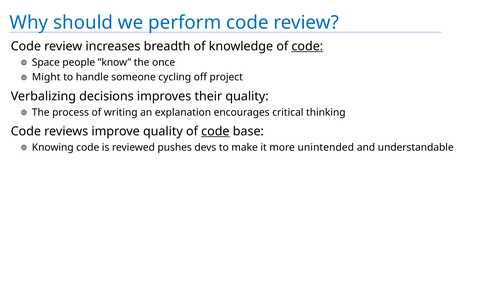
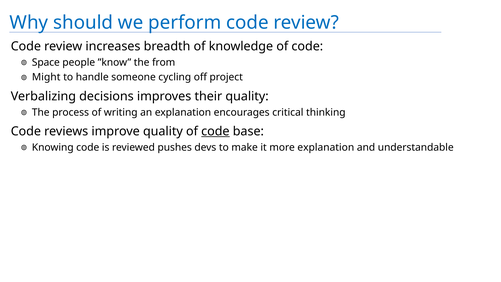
code underline: present -> none (307, 46)
once: once -> from (164, 62)
more unintended: unintended -> explanation (326, 147)
